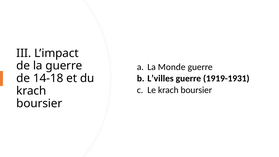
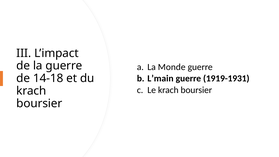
L’villes: L’villes -> L’main (160, 78)
